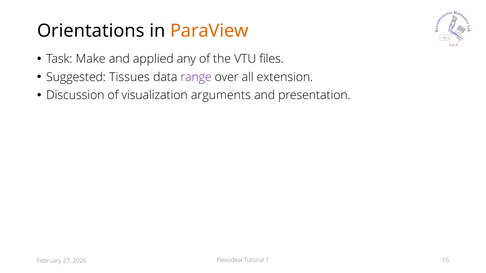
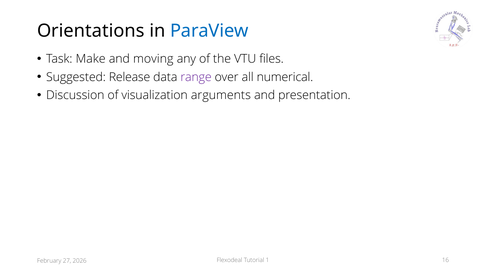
ParaView colour: orange -> blue (209, 31)
applied: applied -> moving (153, 59)
Tissues: Tissues -> Release (130, 77)
extension: extension -> numerical (285, 77)
